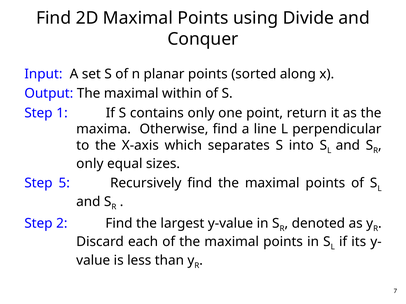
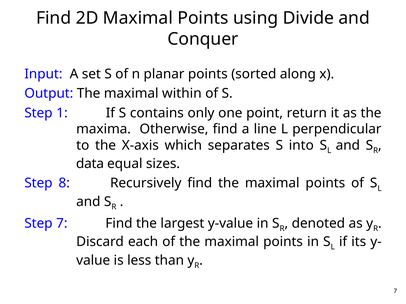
only: only -> data (90, 164)
5: 5 -> 8 (64, 183)
Step 2: 2 -> 7 (62, 224)
